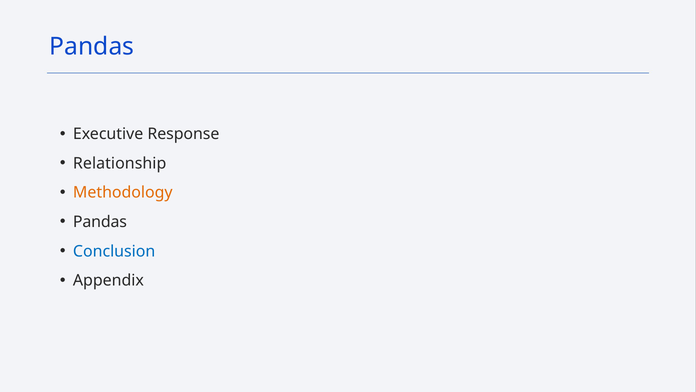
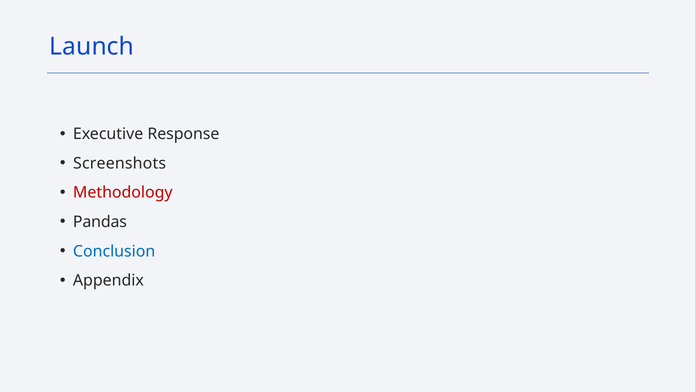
Pandas: Pandas -> Launch (92, 46)
Relationship: Relationship -> Screenshots (120, 163)
Methodology colour: orange -> red (123, 192)
